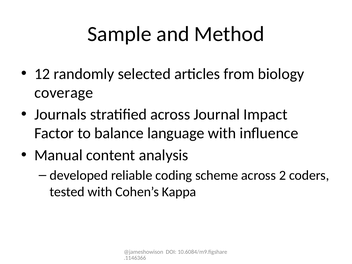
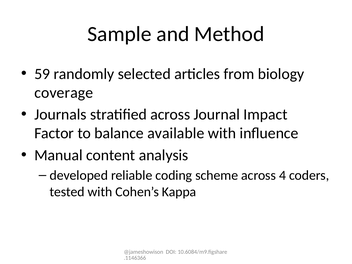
12: 12 -> 59 (42, 74)
language: language -> available (176, 133)
2: 2 -> 4 (282, 175)
